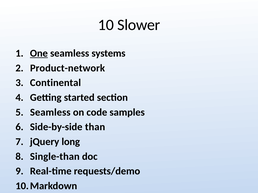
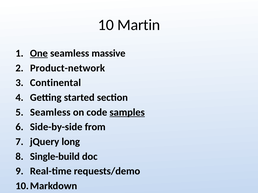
Slower: Slower -> Martin (139, 25)
systems: systems -> massive (108, 53)
samples underline: none -> present (127, 112)
than: than -> from (95, 127)
Single-than: Single-than -> Single-build (55, 157)
